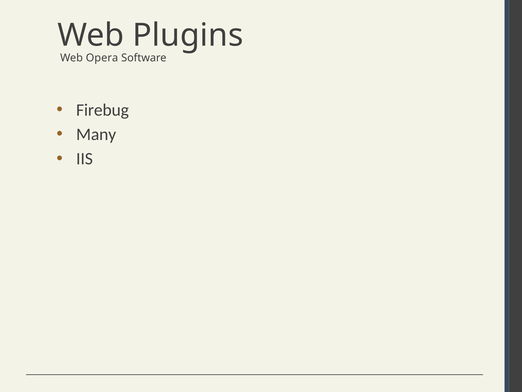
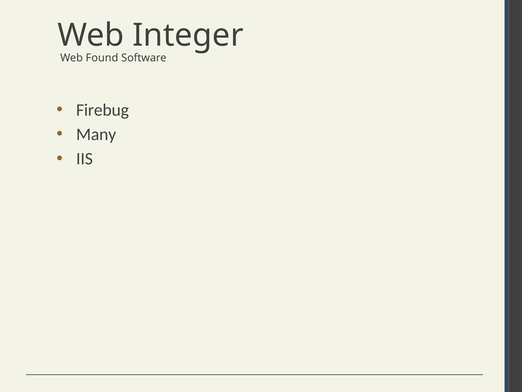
Plugins: Plugins -> Integer (188, 35)
Opera: Opera -> Found (102, 58)
